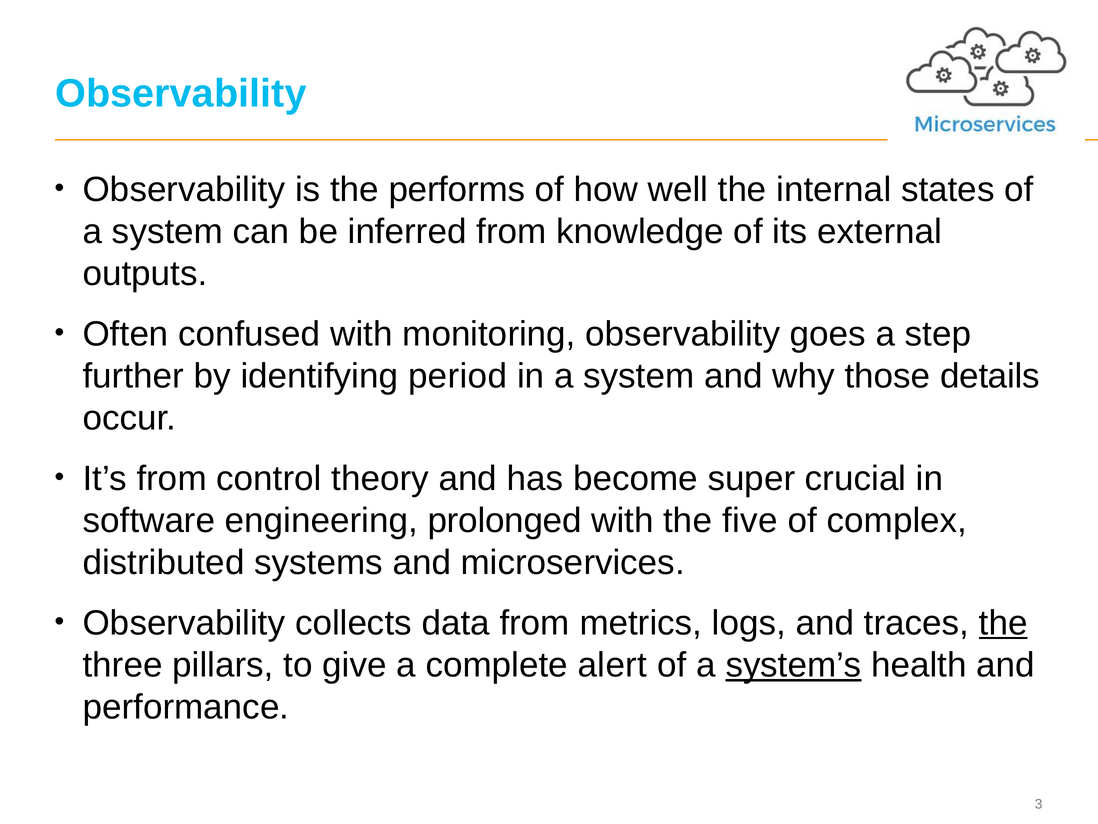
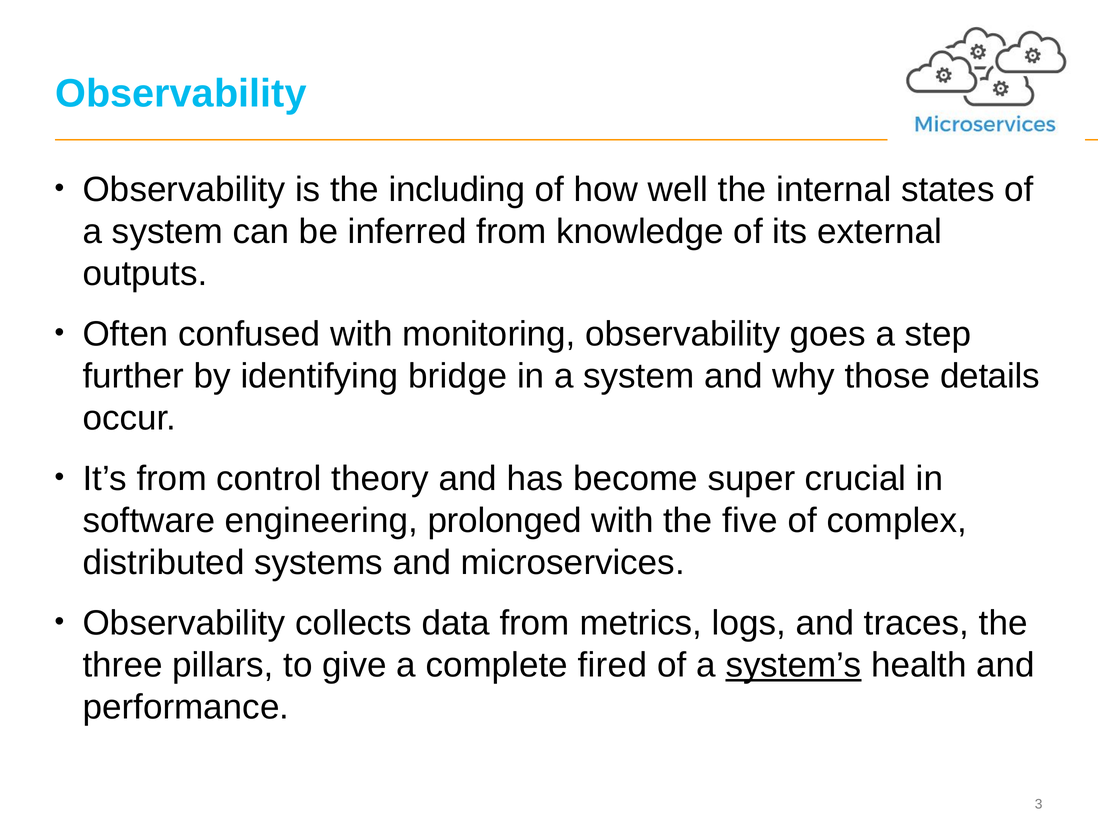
performs: performs -> including (457, 189)
period: period -> bridge (458, 376)
the underline: present -> none (1003, 623)
alert: alert -> fired (612, 665)
